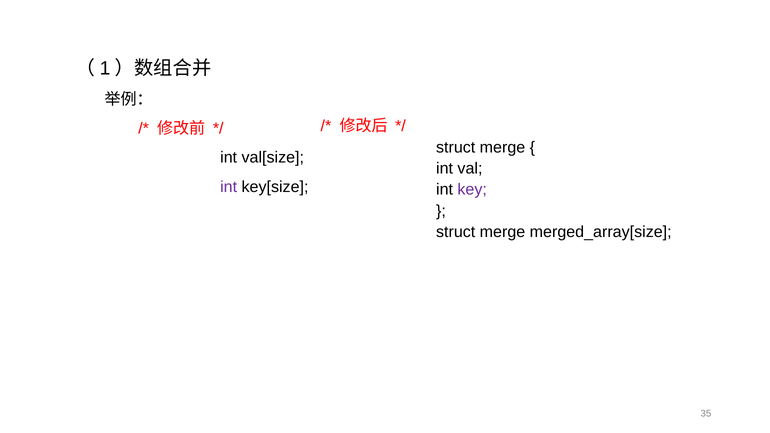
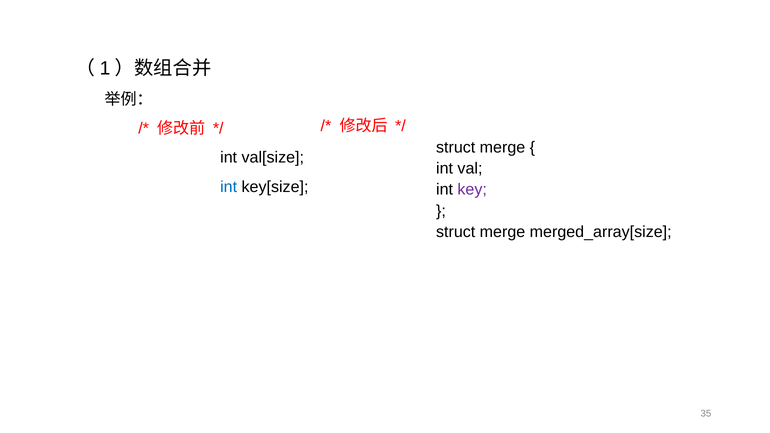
int colour: purple -> blue (229, 187)
